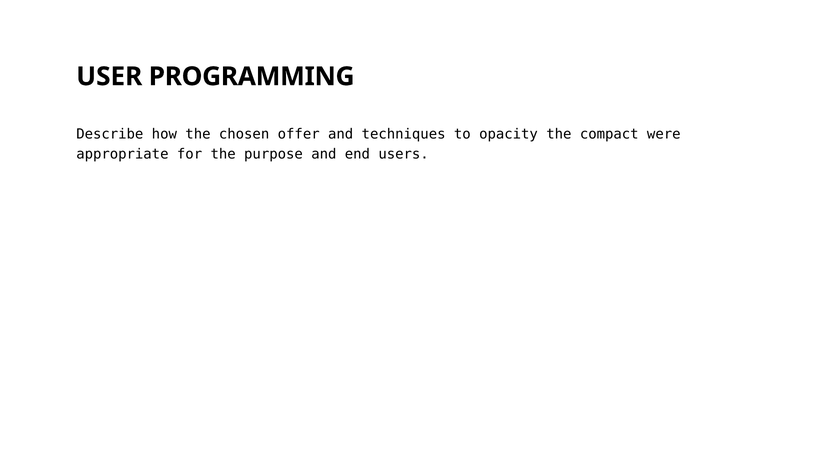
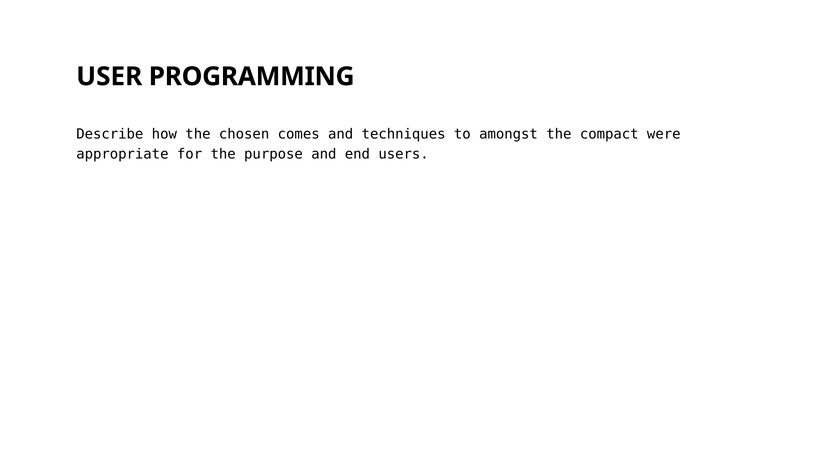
offer: offer -> comes (299, 134)
opacity: opacity -> amongst (509, 134)
